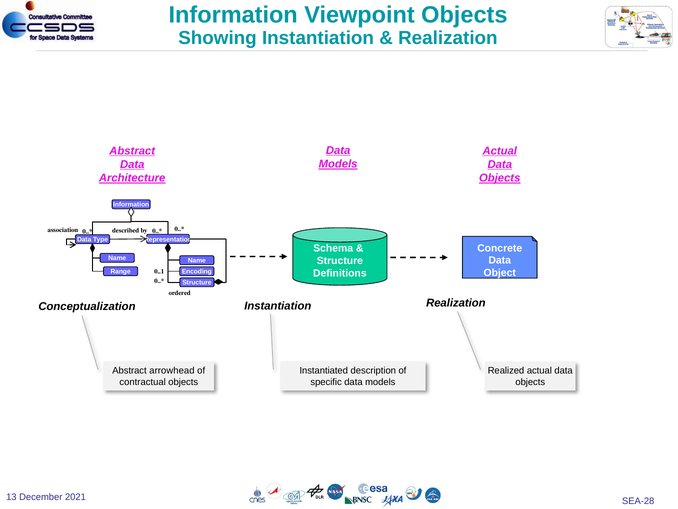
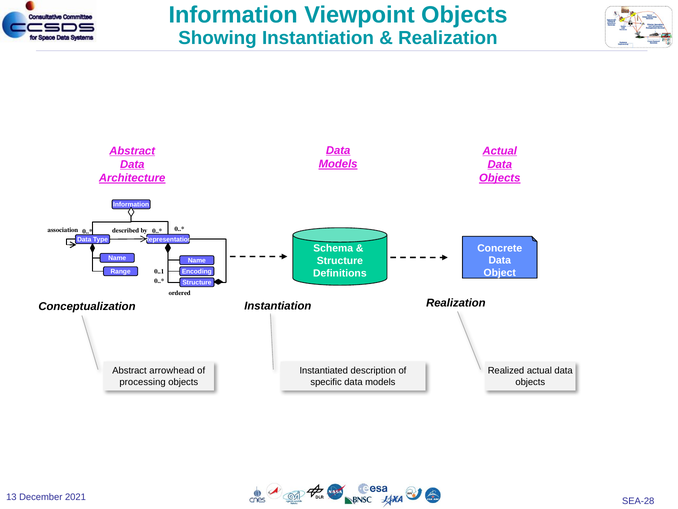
contractual: contractual -> processing (143, 382)
